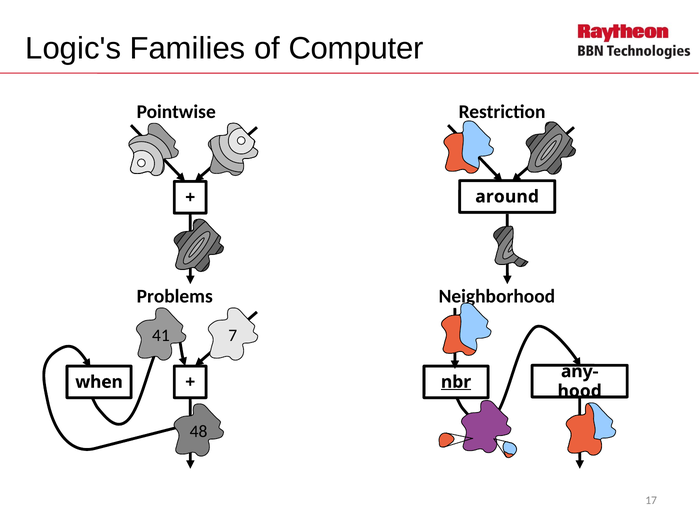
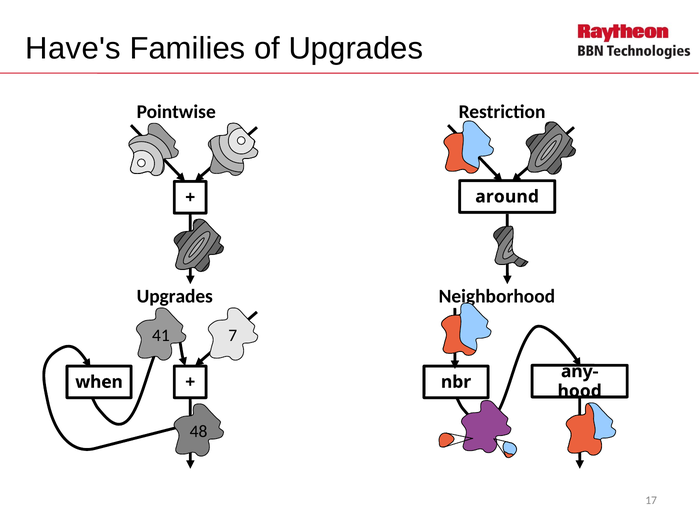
Logic's: Logic's -> Have's (73, 49)
of Computer: Computer -> Upgrades (356, 49)
Problems: Problems -> Upgrades (175, 297)
nbr underline: present -> none (456, 382)
